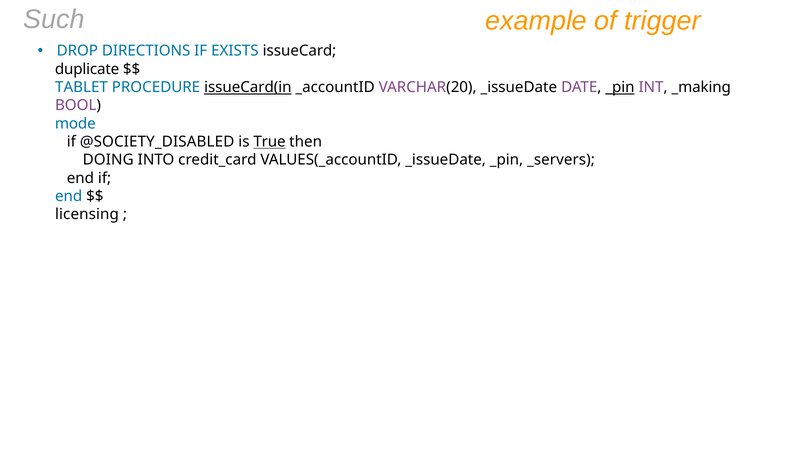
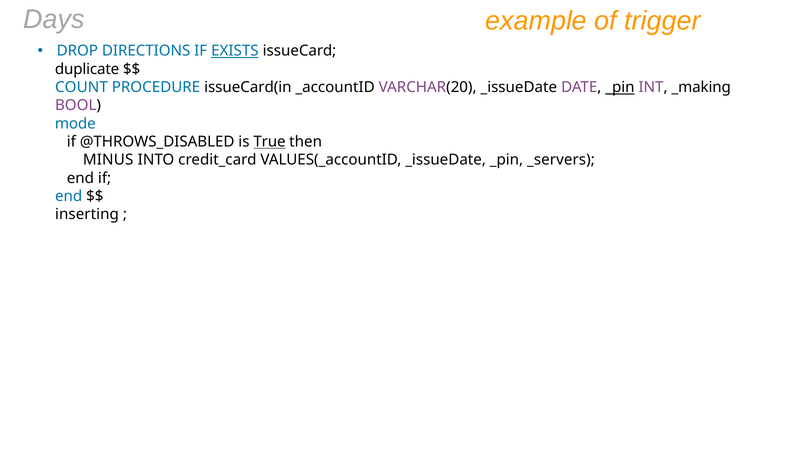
Such: Such -> Days (54, 19)
EXISTS underline: none -> present (235, 51)
TABLET: TABLET -> COUNT (81, 87)
issueCard(in underline: present -> none (248, 87)
@SOCIETY_DISABLED: @SOCIETY_DISABLED -> @THROWS_DISABLED (157, 142)
DOING: DOING -> MINUS (108, 160)
licensing: licensing -> inserting (87, 215)
